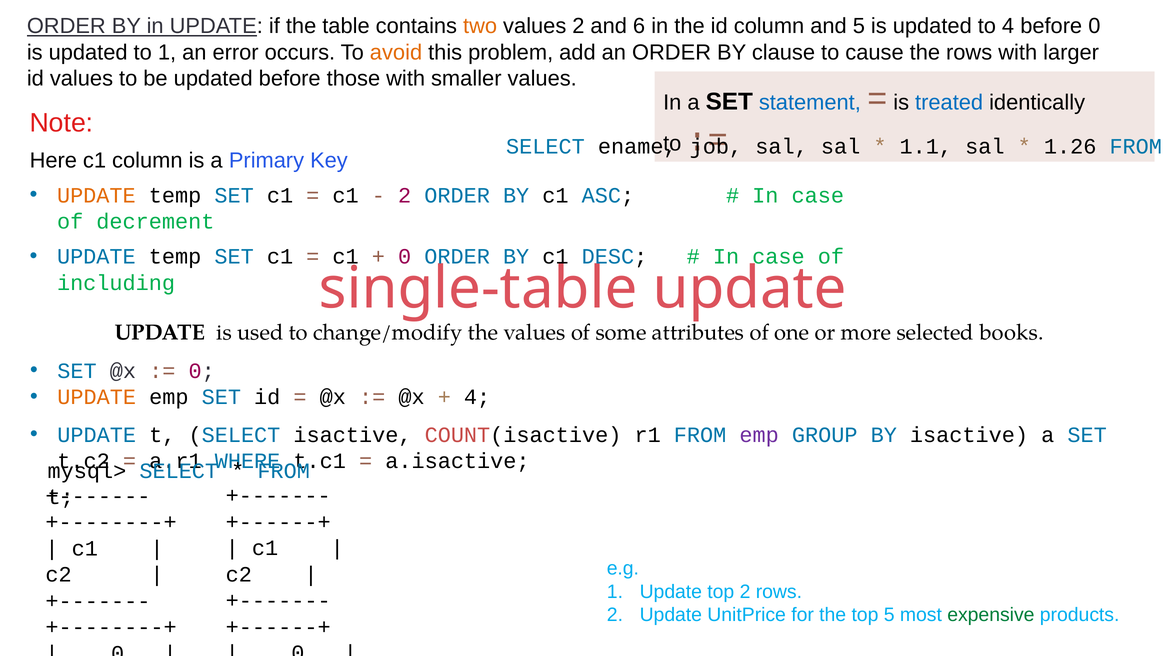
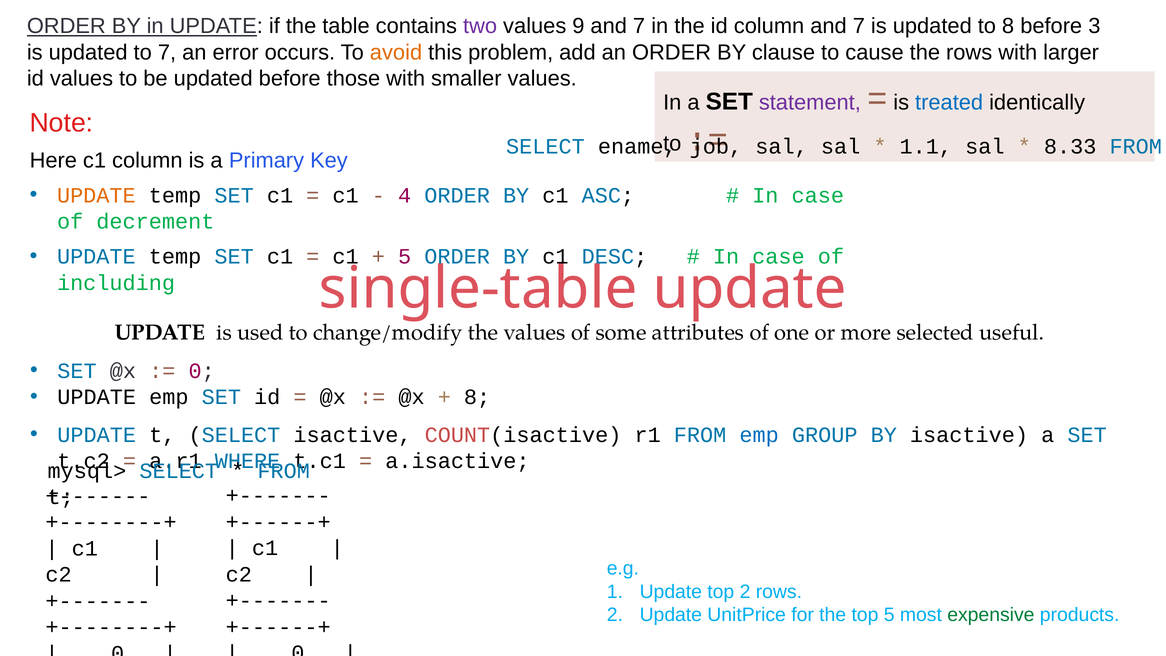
two colour: orange -> purple (480, 26)
values 2: 2 -> 9 (578, 26)
6: 6 -> 7 (639, 26)
column and 5: 5 -> 7 (859, 26)
to 4: 4 -> 8 (1008, 26)
before 0: 0 -> 3 (1094, 26)
to 1: 1 -> 7 (167, 52)
statement colour: blue -> purple (810, 103)
1.26: 1.26 -> 8.33 (1070, 146)
2: 2 -> 4 (405, 195)
0: 0 -> 5 (405, 257)
books: books -> useful (1012, 332)
UPDATE colour: orange -> black (97, 397)
4: 4 -> 8 (477, 397)
emp colour: purple -> blue (759, 435)
